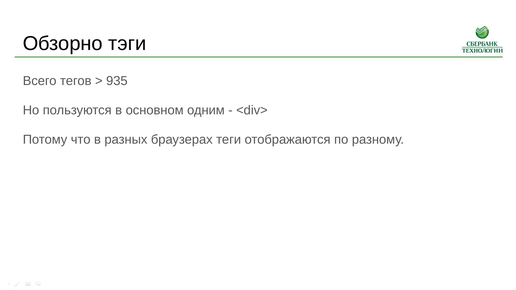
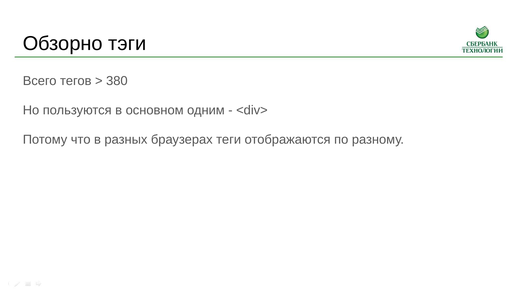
935: 935 -> 380 (117, 81)
